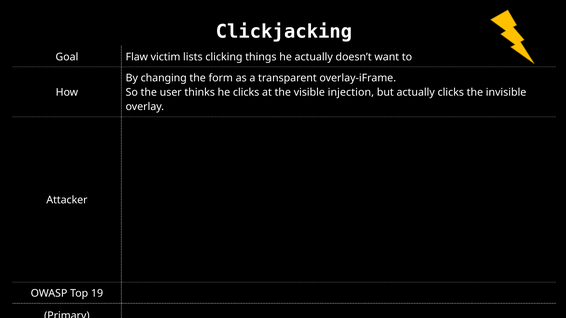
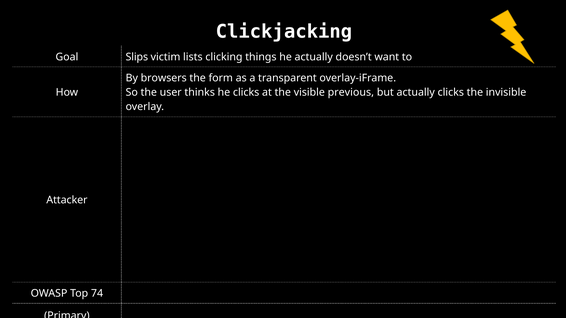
Flaw: Flaw -> Slips (137, 57)
changing: changing -> browsers (164, 78)
injection: injection -> previous (351, 93)
19: 19 -> 74 (97, 294)
